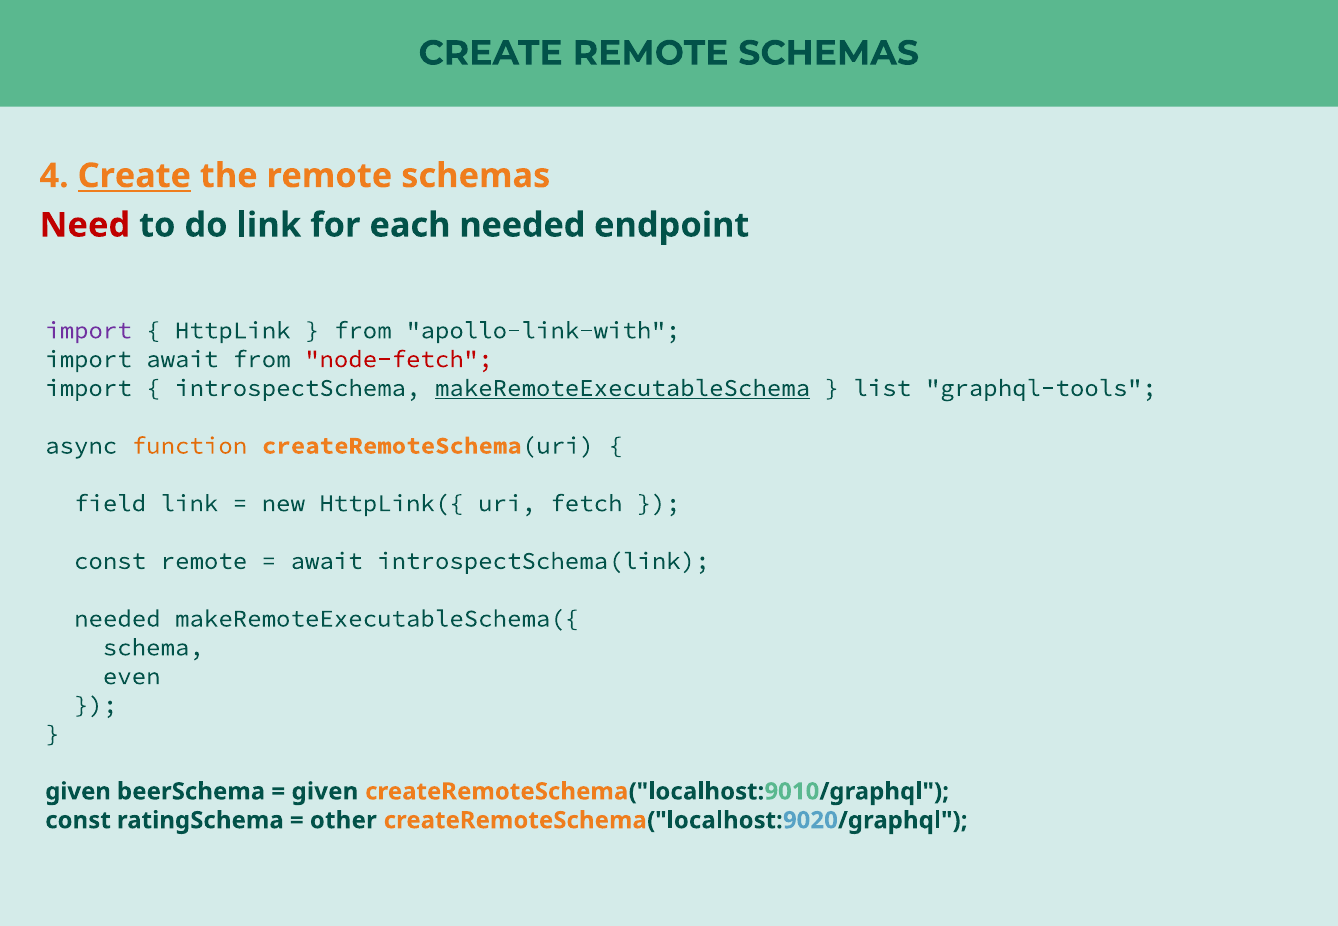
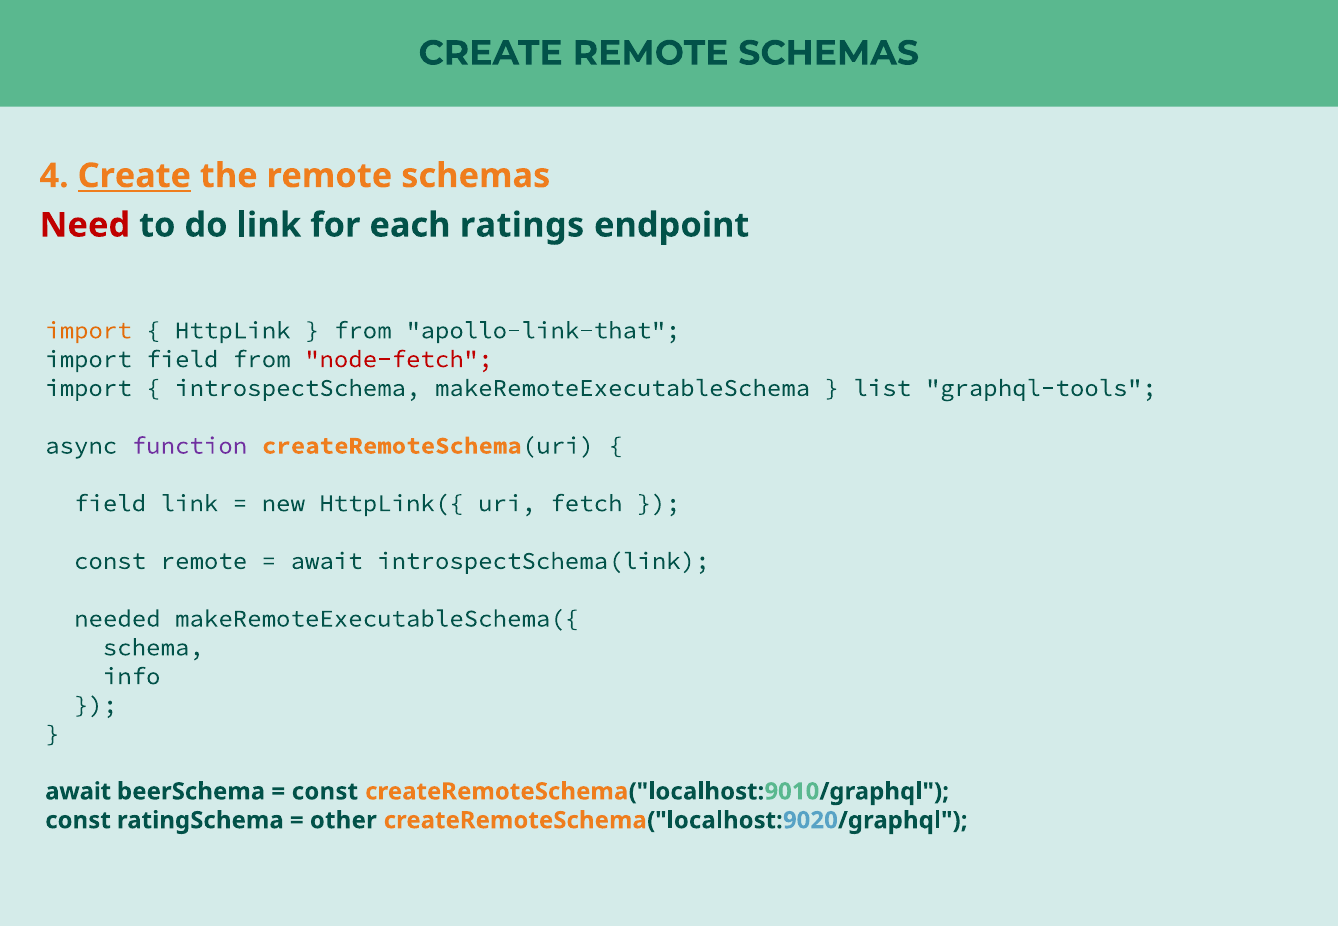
each needed: needed -> ratings (522, 225)
import colour: purple -> orange (89, 330)
apollo-link-with: apollo-link-with -> apollo-link-that (543, 330)
import await: await -> field (182, 359)
makeRemoteExecutableSchema underline: present -> none (623, 388)
function colour: orange -> purple (189, 446)
even: even -> info (132, 676)
given: given -> await (78, 792)
given: given -> const (325, 792)
